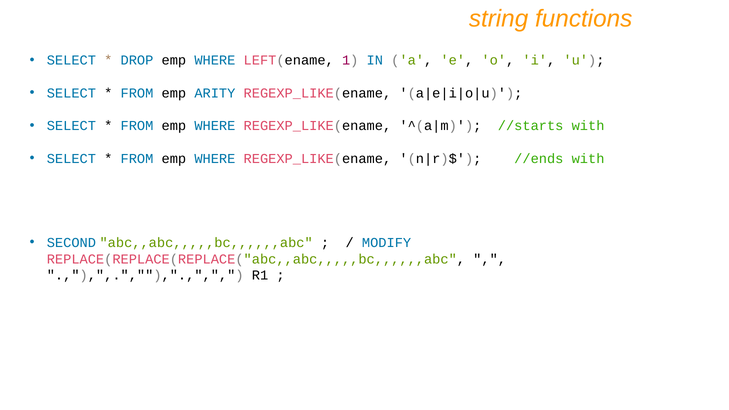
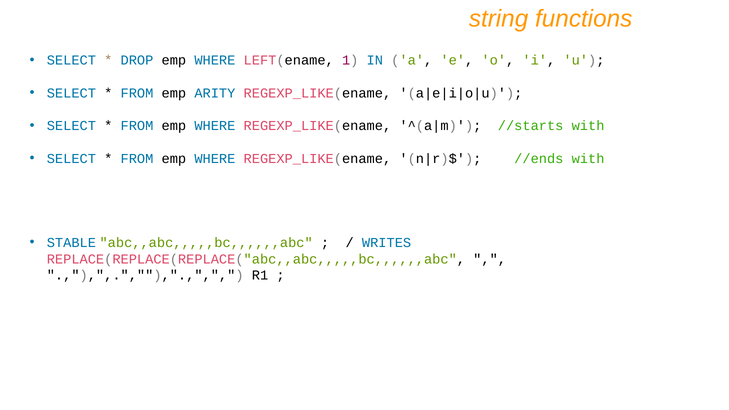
SECOND: SECOND -> STABLE (71, 243)
MODIFY: MODIFY -> WRITES (387, 243)
